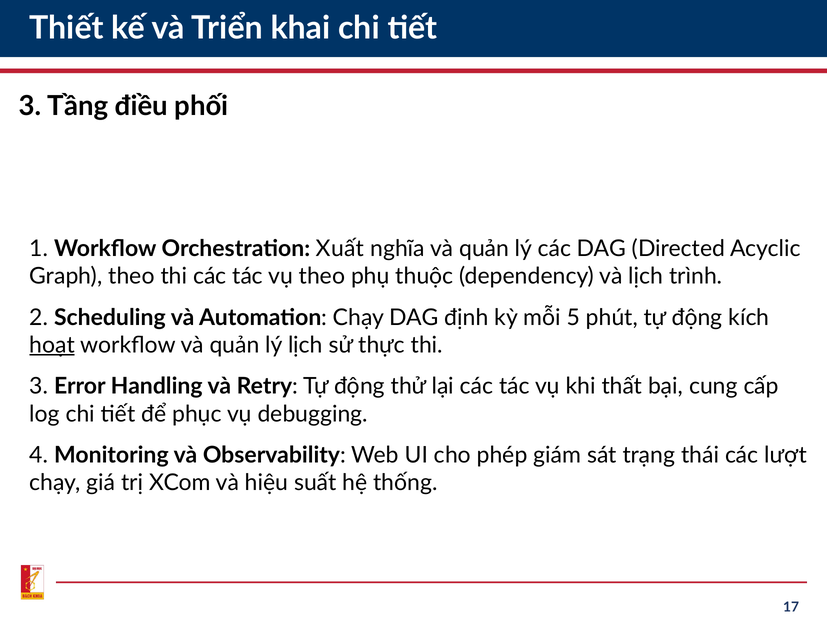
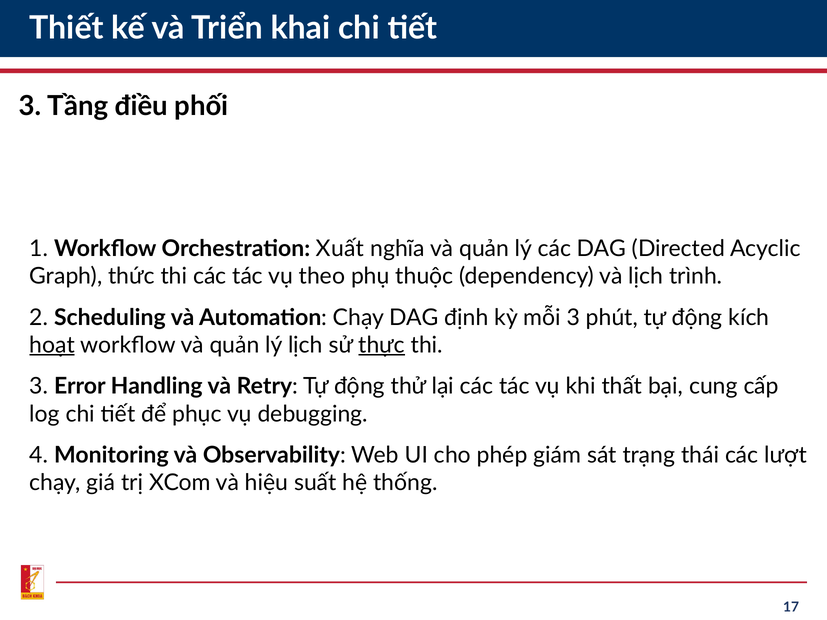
Graph theo: theo -> thức (131, 276)
mỗi 5: 5 -> 3 (573, 318)
thực underline: none -> present (382, 345)
